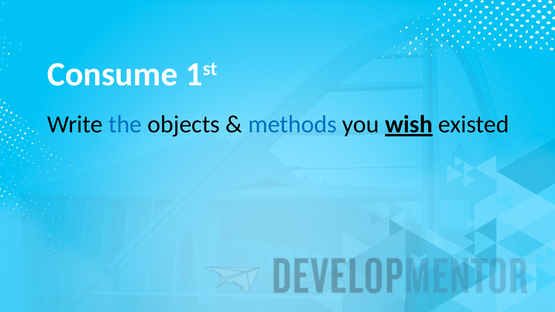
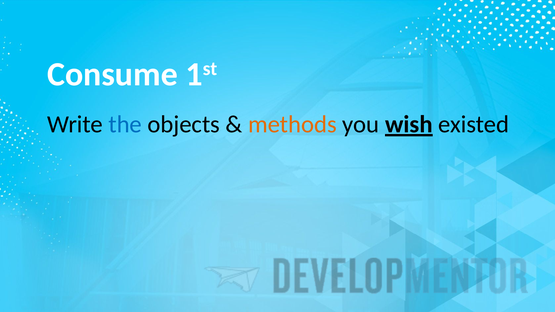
methods colour: blue -> orange (292, 125)
